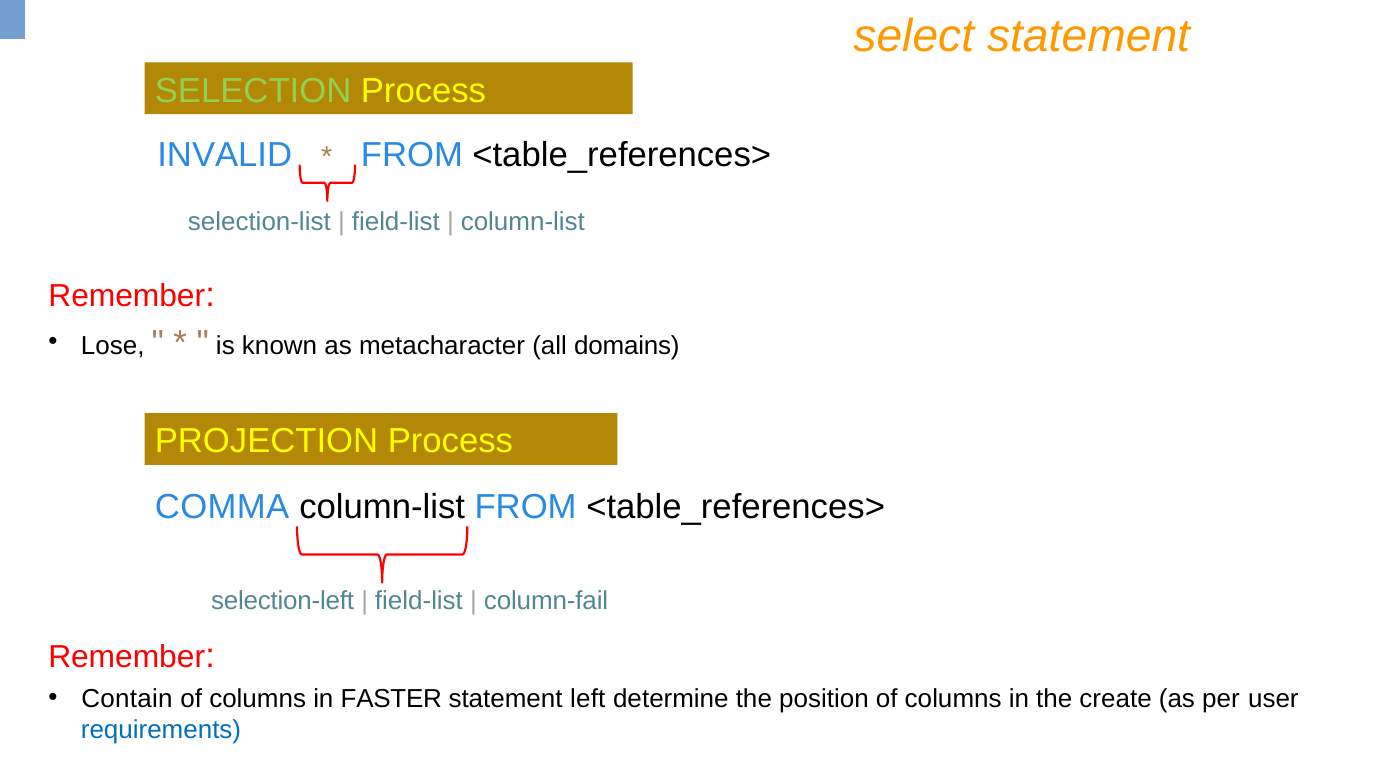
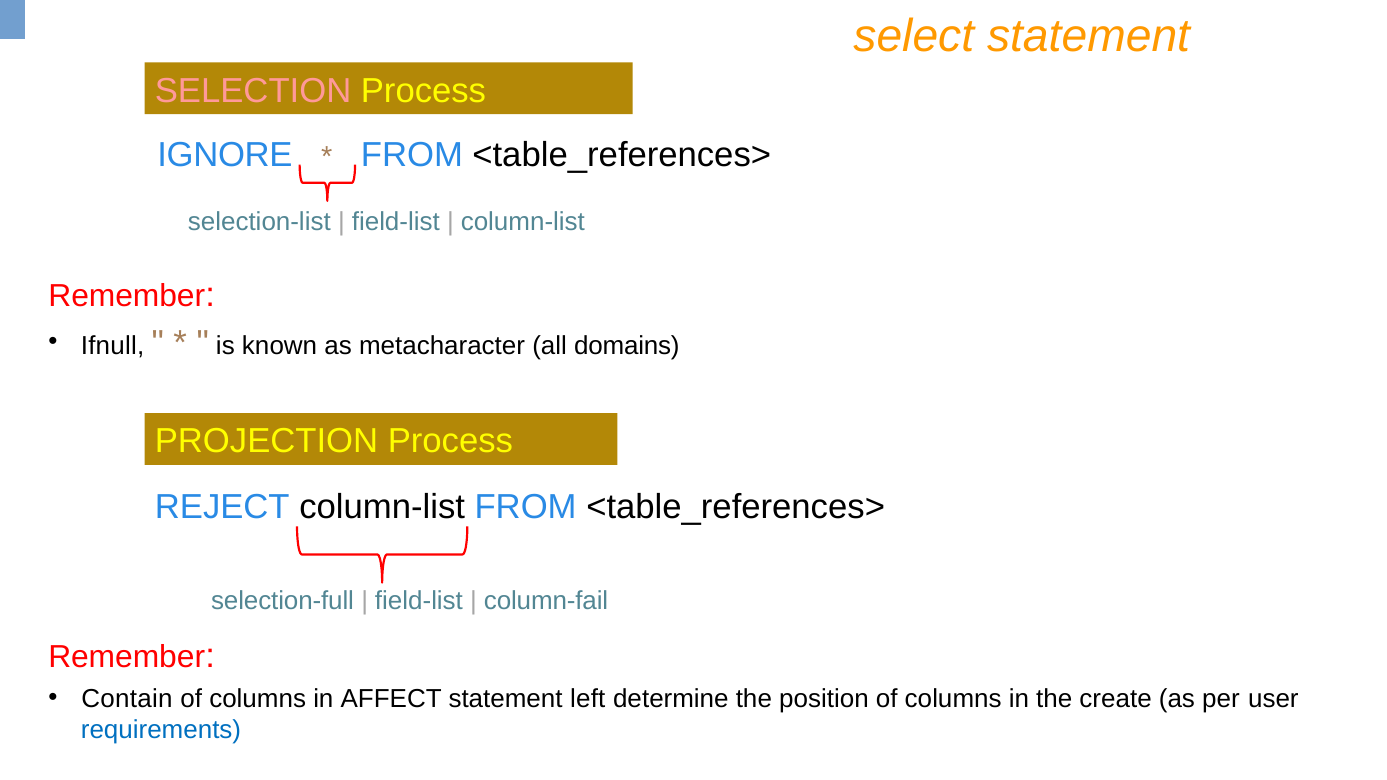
SELECTION colour: light green -> pink (253, 91)
INVALID: INVALID -> IGNORE (225, 155)
Lose: Lose -> Ifnull (113, 346)
COMMA: COMMA -> REJECT (222, 507)
selection-left: selection-left -> selection-full (283, 601)
FASTER: FASTER -> AFFECT (391, 699)
